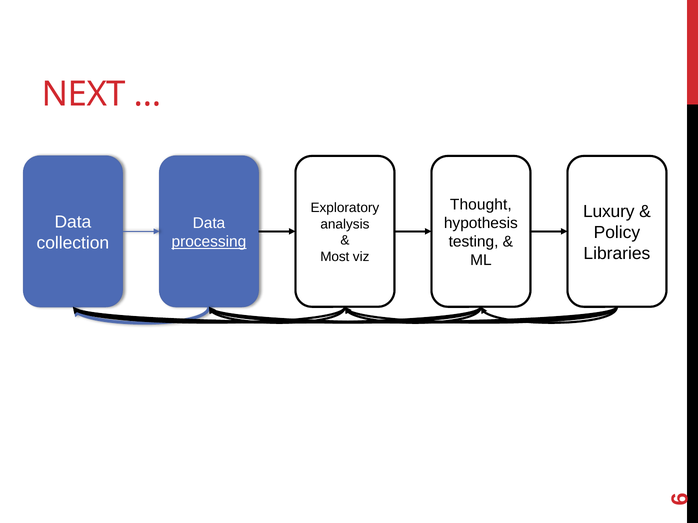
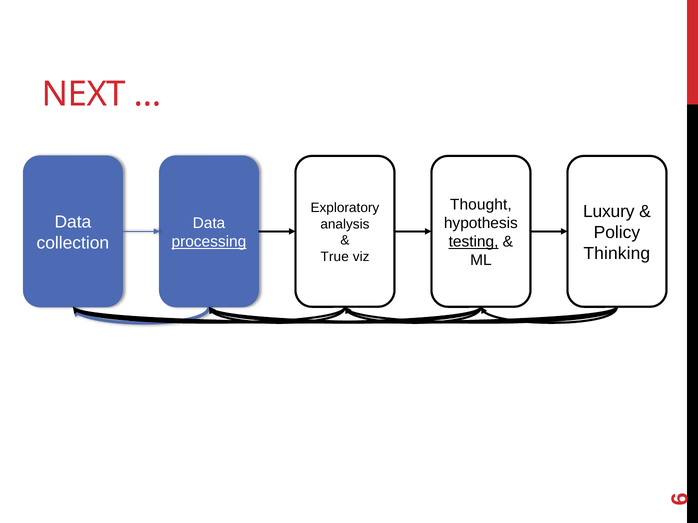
testing underline: none -> present (474, 242)
Libraries: Libraries -> Thinking (617, 254)
Most: Most -> True (335, 257)
